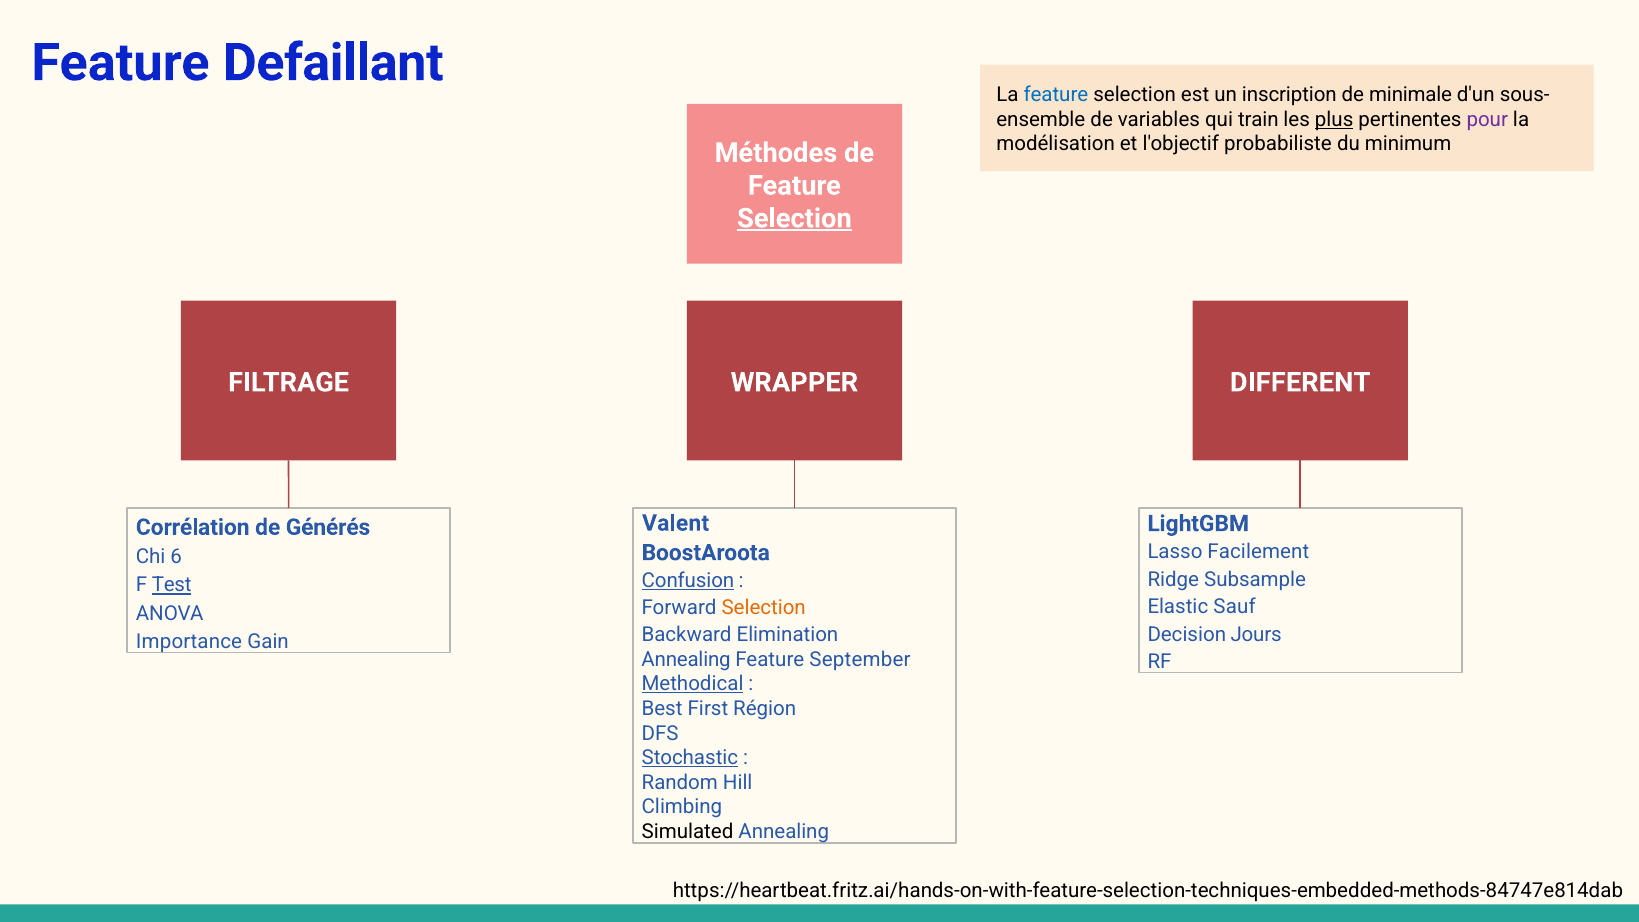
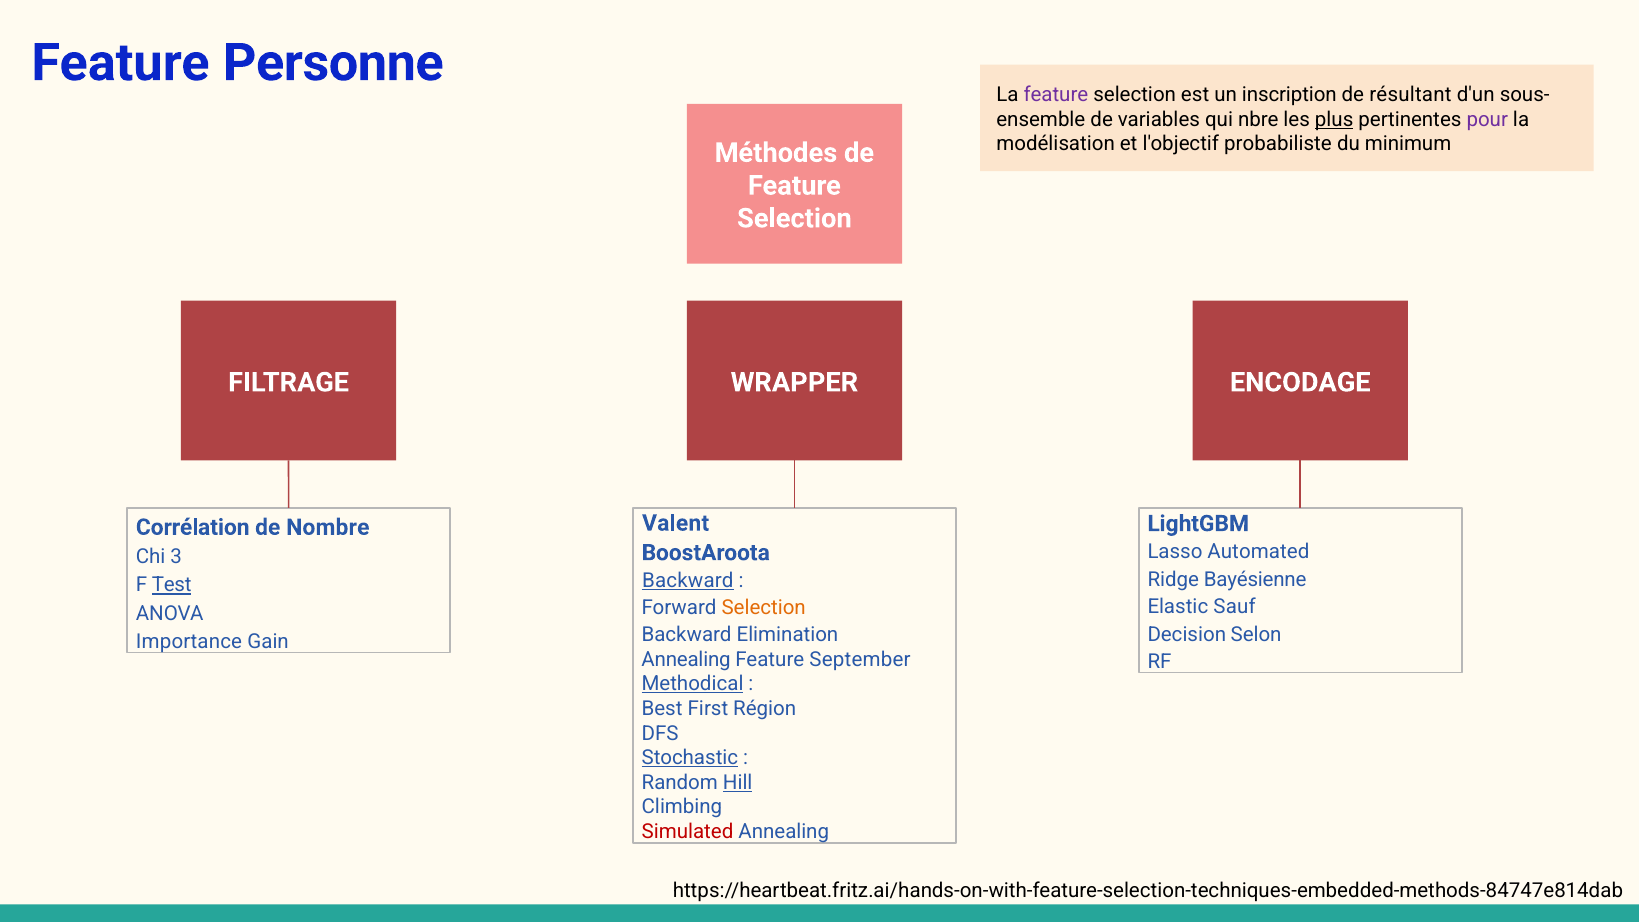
Defaillant: Defaillant -> Personne (333, 63)
feature colour: blue -> purple (1056, 95)
minimale: minimale -> résultant (1410, 95)
train: train -> nbre (1258, 119)
Selection underline: present -> none (794, 218)
DIFFERENT: DIFFERENT -> ENCODAGE (1300, 382)
Générés: Générés -> Nombre (328, 527)
Facilement: Facilement -> Automated (1258, 552)
6: 6 -> 3 (176, 557)
Subsample: Subsample -> Bayésienne (1255, 580)
Confusion: Confusion -> Backward (688, 581)
Jours: Jours -> Selon (1256, 634)
Hill underline: none -> present (738, 783)
Simulated colour: black -> red (688, 832)
